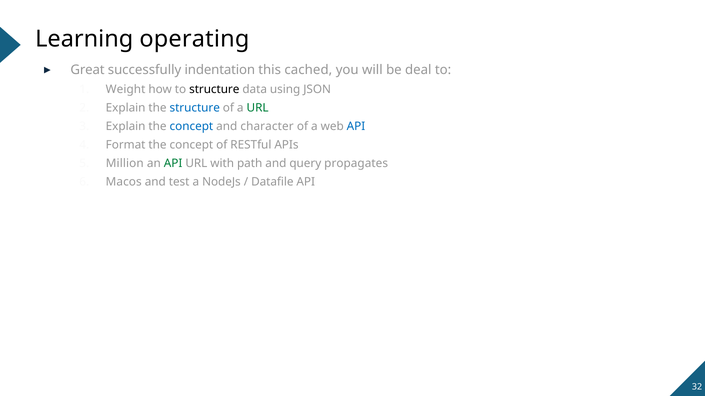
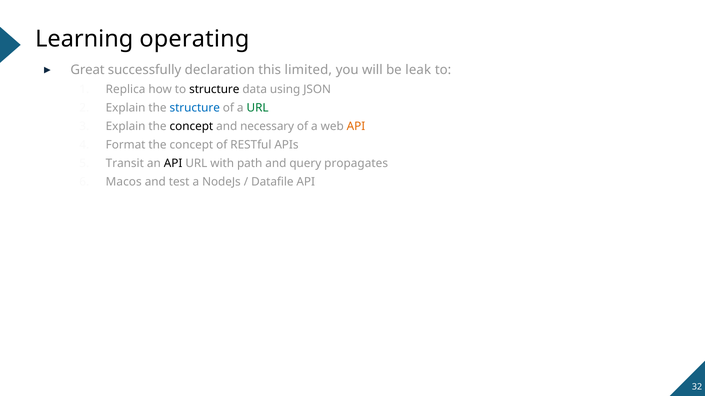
indentation: indentation -> declaration (220, 70)
cached: cached -> limited (308, 70)
deal: deal -> leak (418, 70)
Weight: Weight -> Replica (126, 89)
concept colour: blue -> black (191, 127)
character: character -> necessary (267, 127)
API colour: blue -> orange (356, 127)
Million: Million -> Transit (125, 164)
API colour: green -> black (173, 164)
